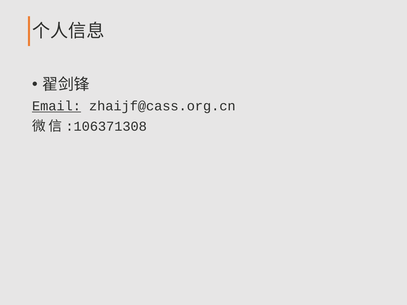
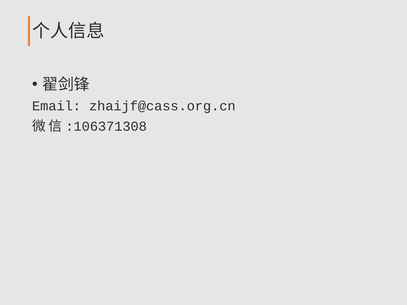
Email underline: present -> none (56, 106)
